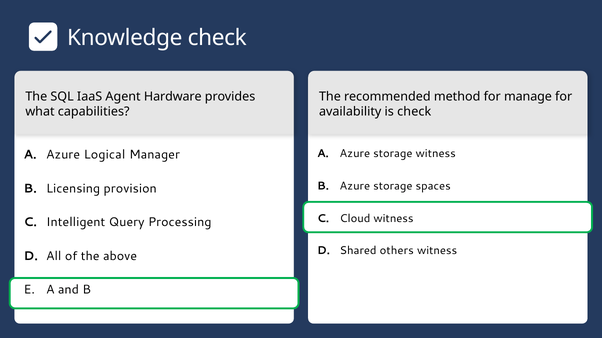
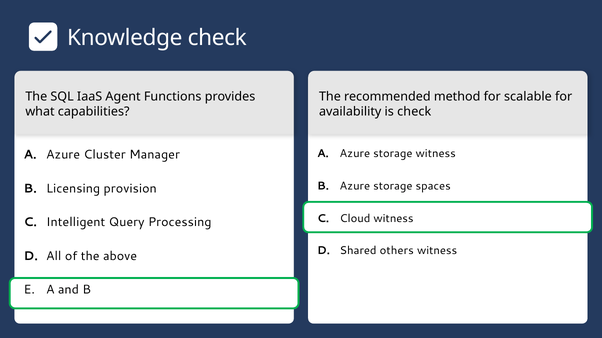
Hardware: Hardware -> Functions (173, 97)
manage: manage -> scalable (528, 97)
Logical: Logical -> Cluster (105, 155)
